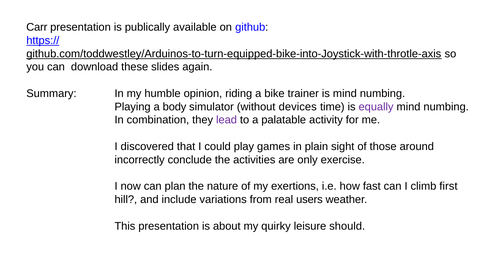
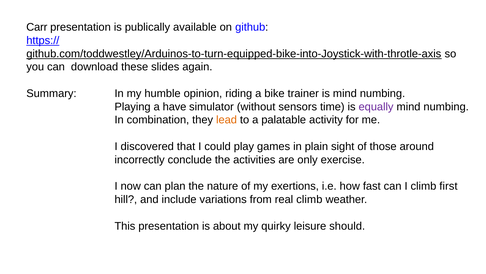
body: body -> have (175, 107)
devices: devices -> sensors (298, 107)
lead colour: purple -> orange (227, 120)
real users: users -> climb (309, 199)
